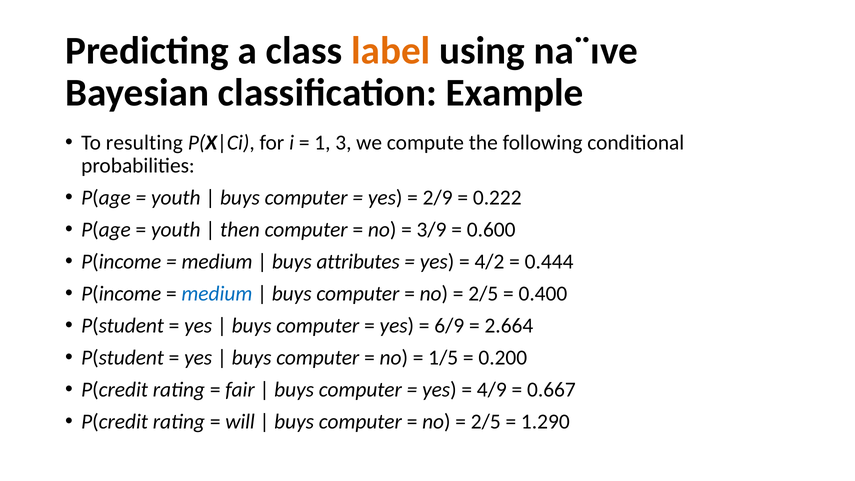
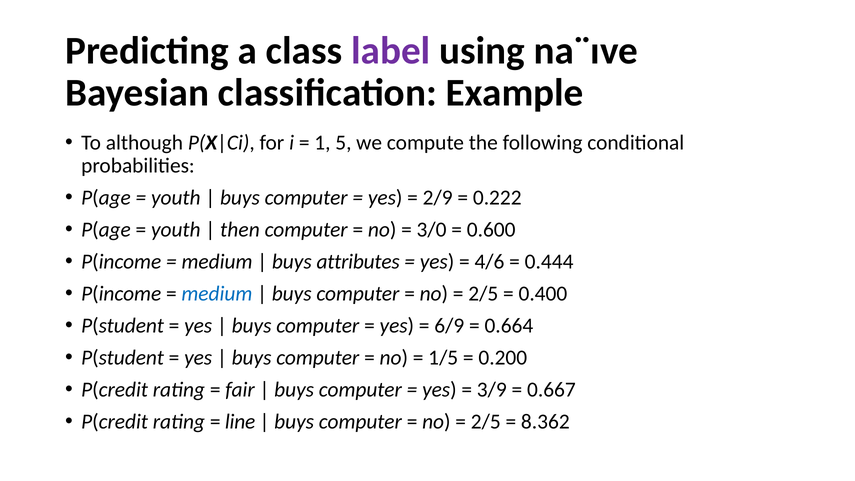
label colour: orange -> purple (391, 51)
resulting: resulting -> although (144, 143)
3: 3 -> 5 (343, 143)
3/9: 3/9 -> 3/0 (432, 230)
4/2: 4/2 -> 4/6 (489, 262)
2.664: 2.664 -> 0.664 (509, 326)
4/9: 4/9 -> 3/9 (492, 390)
will: will -> line (240, 422)
1.290: 1.290 -> 8.362 (545, 422)
